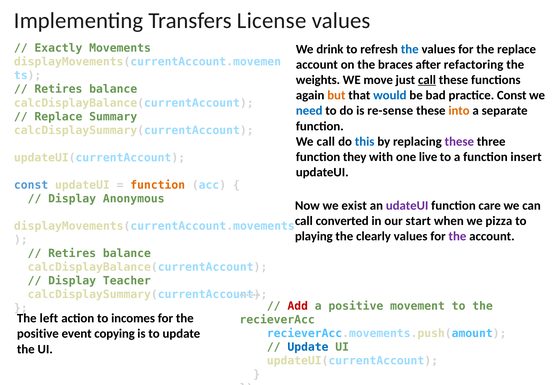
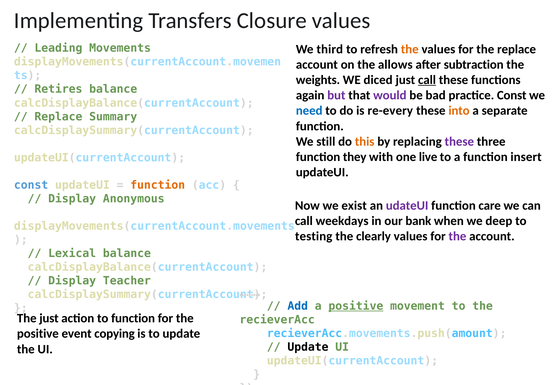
License: License -> Closure (272, 21)
Exactly: Exactly -> Leading (58, 48)
drink: drink -> third (330, 49)
the colour: blue -> orange (410, 49)
braces: braces -> allows (395, 65)
refactoring: refactoring -> subtraction (474, 65)
move: move -> diced (378, 80)
but colour: orange -> purple (336, 95)
would colour: blue -> purple (390, 95)
re-sense: re-sense -> re-every (390, 111)
We call: call -> still (326, 141)
this colour: blue -> orange (365, 141)
converted: converted -> weekdays (342, 221)
start: start -> bank (418, 221)
pizza: pizza -> deep (499, 221)
playing: playing -> testing (314, 236)
Retires: Retires -> Lexical (72, 253)
Add colour: red -> blue (298, 306)
positive underline: none -> present (356, 306)
The left: left -> just (49, 318)
to incomes: incomes -> function (133, 318)
Update colour: blue -> black (308, 347)
